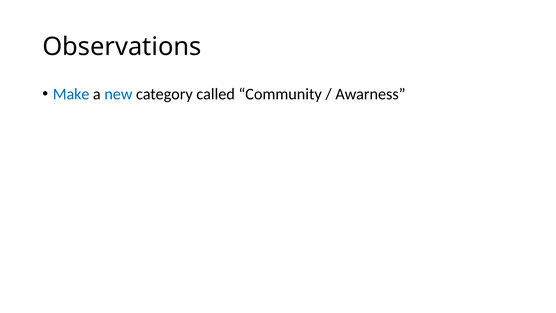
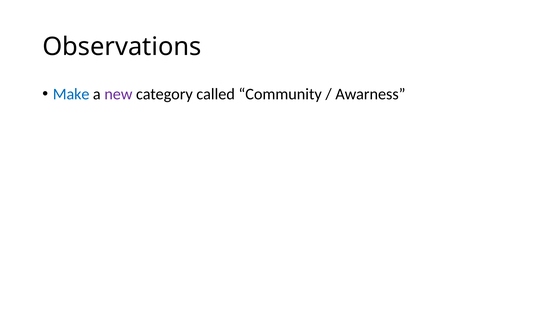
new colour: blue -> purple (118, 94)
